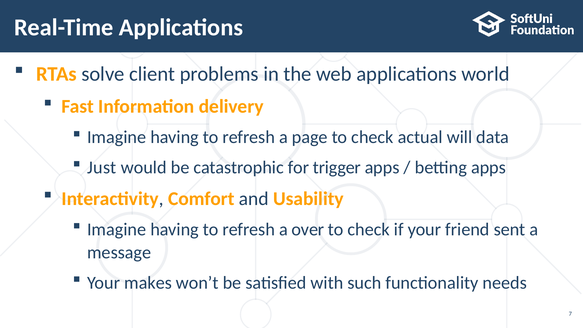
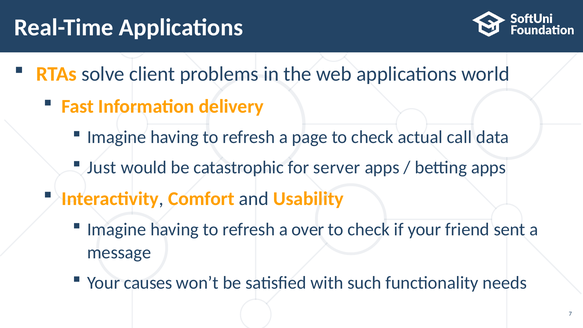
will: will -> call (459, 137)
trigger: trigger -> server (337, 168)
makes: makes -> causes (148, 283)
